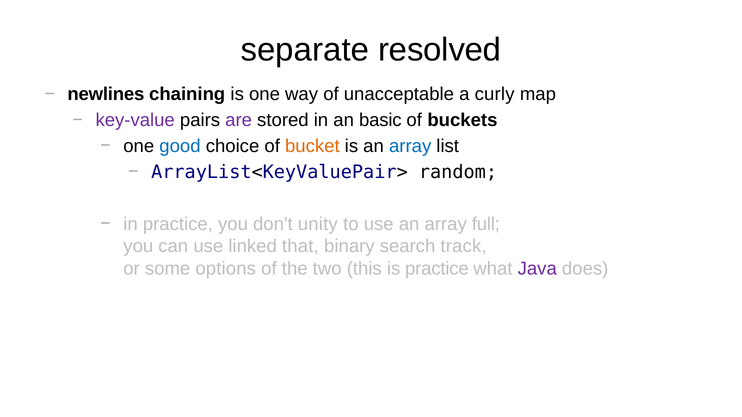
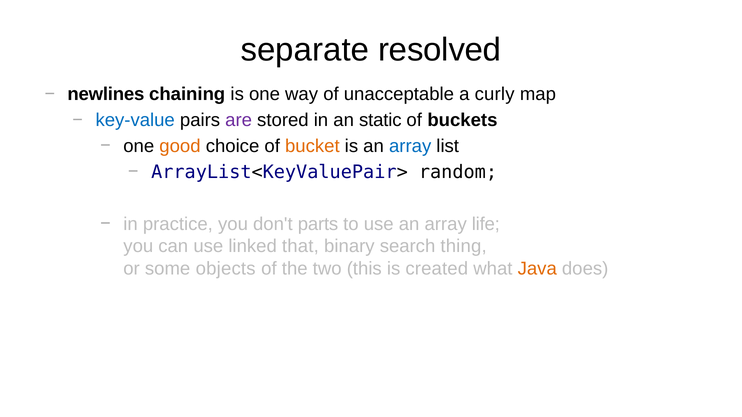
key-value colour: purple -> blue (135, 120)
basic: basic -> static (380, 120)
good colour: blue -> orange (180, 146)
unity: unity -> parts (318, 224)
full: full -> life (486, 224)
track: track -> thing (464, 246)
options: options -> objects (226, 269)
is practice: practice -> created (437, 269)
Java colour: purple -> orange (537, 269)
